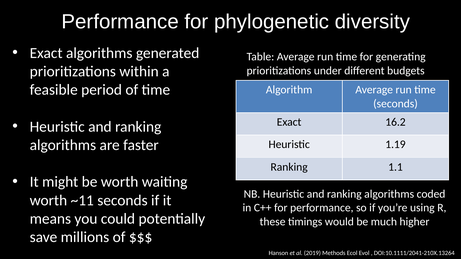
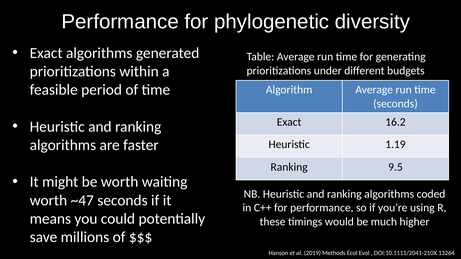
1.1: 1.1 -> 9.5 (395, 167)
~11: ~11 -> ~47 (82, 201)
